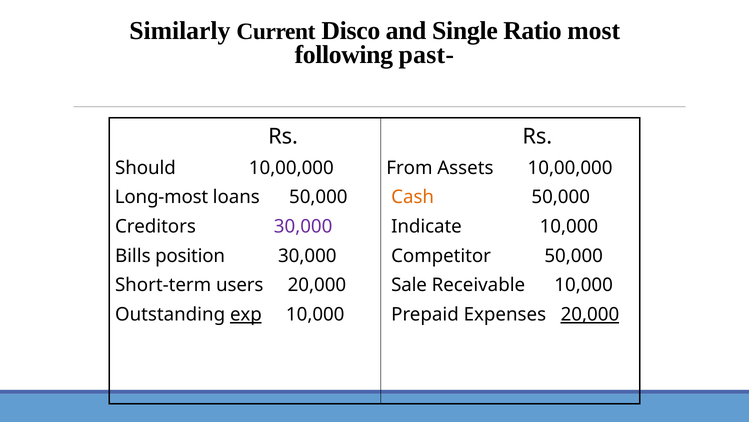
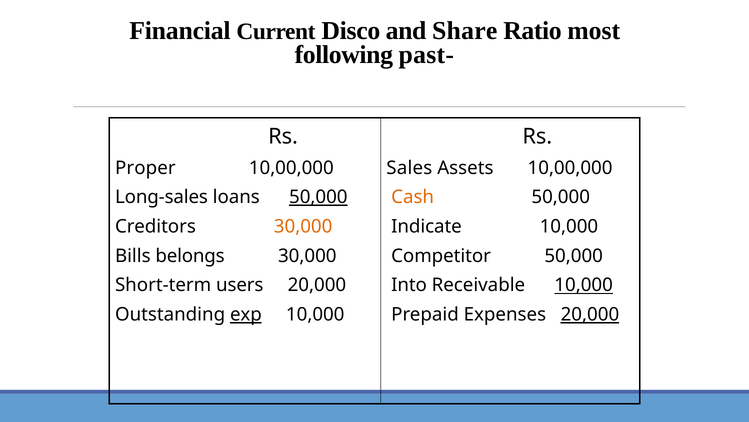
Similarly: Similarly -> Financial (180, 31)
Single: Single -> Share (465, 31)
Should: Should -> Proper (145, 168)
From: From -> Sales (409, 168)
Long-most: Long-most -> Long-sales (161, 197)
50,000 underline: none -> present (318, 197)
30,000 colour: purple -> orange (303, 226)
position: position -> belongs (190, 256)
Sale: Sale -> Into (409, 285)
10,000 underline: none -> present (584, 285)
